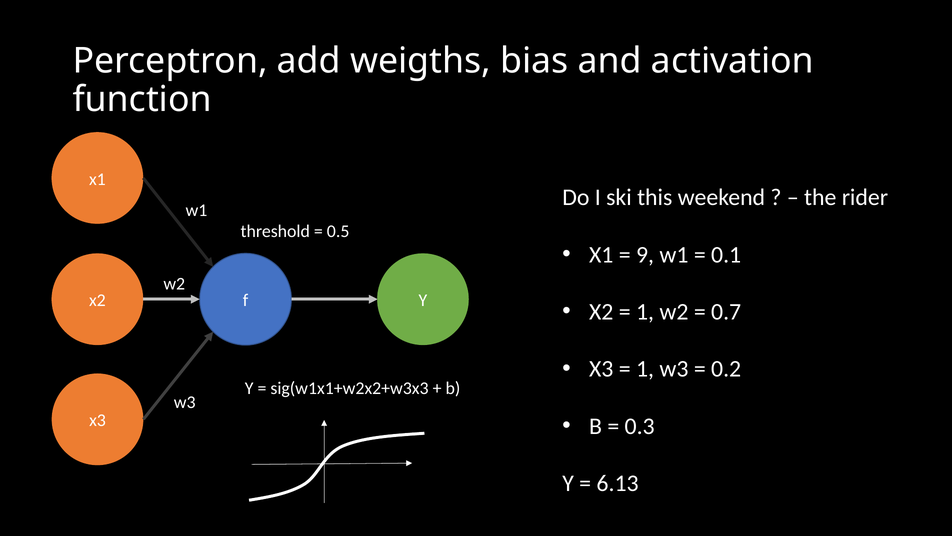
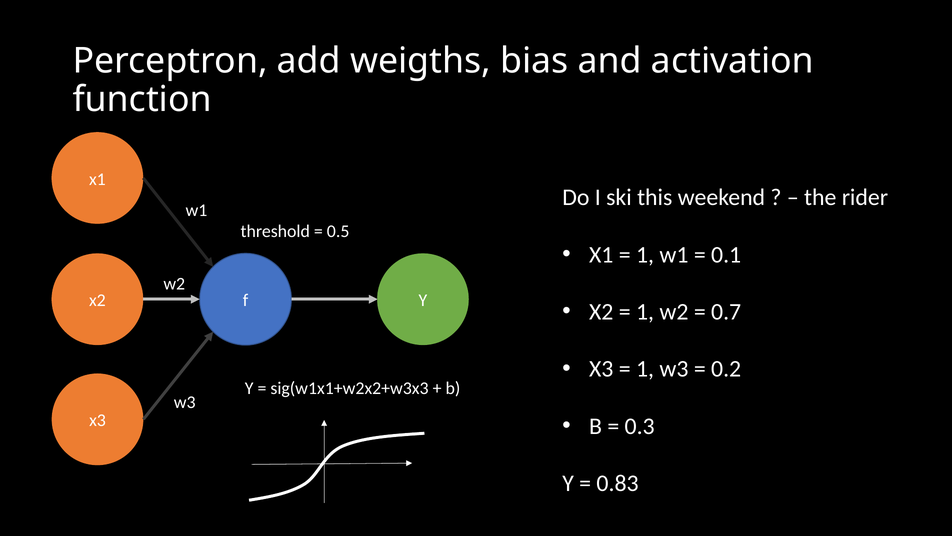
9: 9 -> 1 (645, 254)
6.13: 6.13 -> 0.83 (618, 483)
